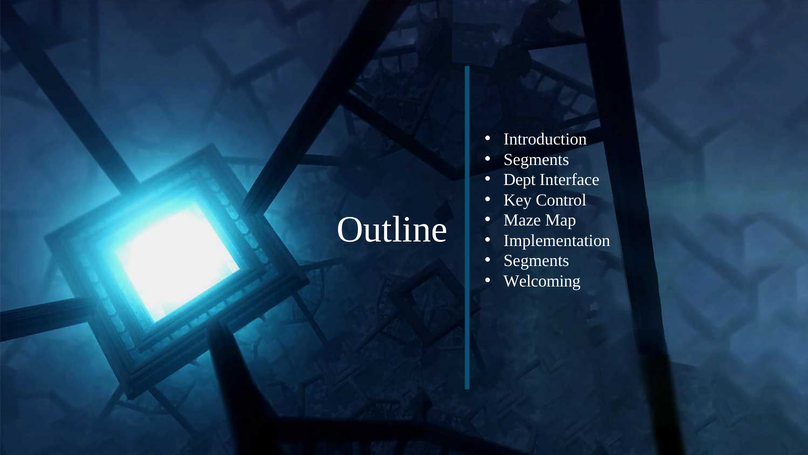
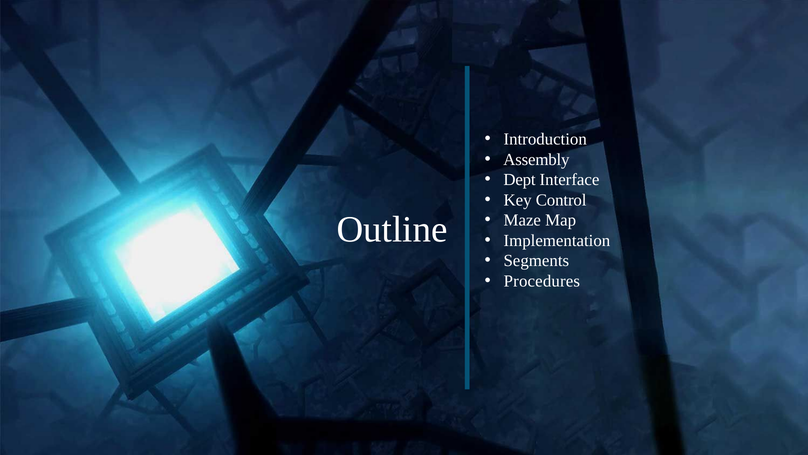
Segments: Segments -> Assembly (536, 159)
Welcoming: Welcoming -> Procedures (542, 281)
